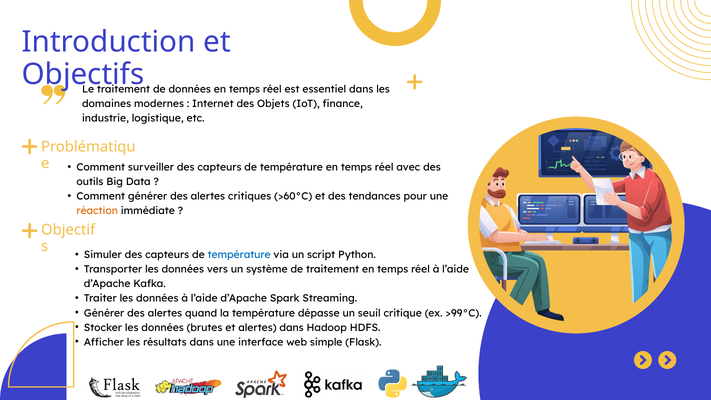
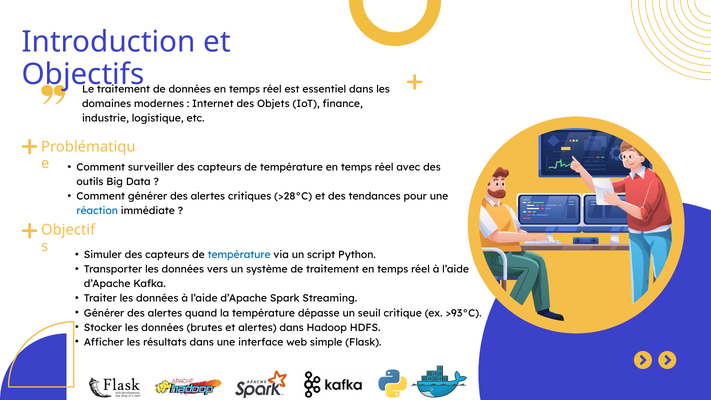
>60°C: >60°C -> >28°C (293, 196)
réaction colour: orange -> blue (97, 211)
>99°C: >99°C -> >93°C (464, 313)
